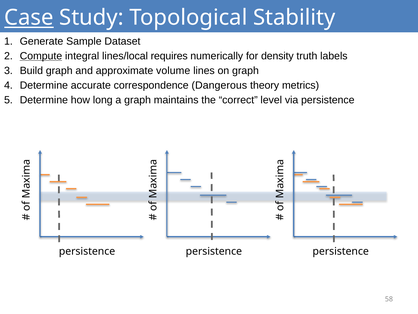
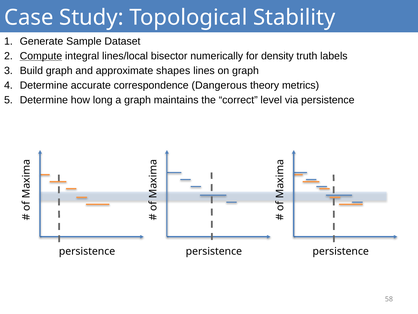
Case underline: present -> none (29, 18)
requires: requires -> bisector (169, 56)
volume: volume -> shapes (173, 71)
